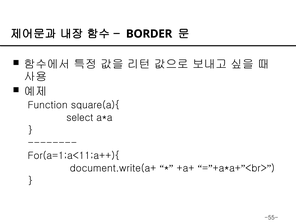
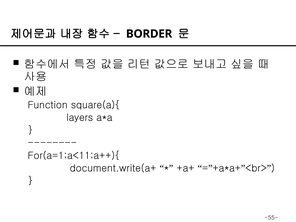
select: select -> layers (80, 118)
